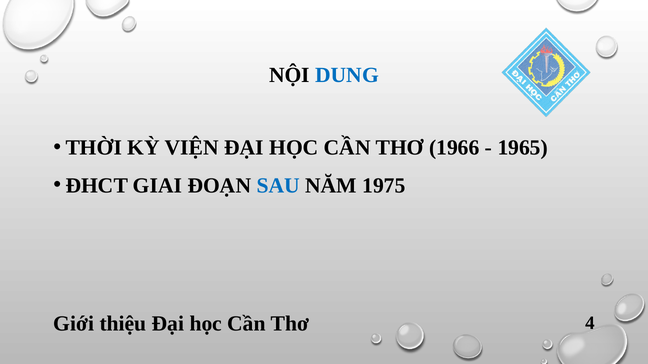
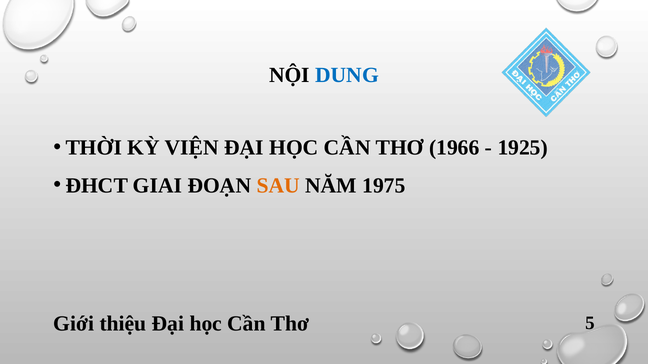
1965: 1965 -> 1925 (523, 148)
SAU colour: blue -> orange (278, 186)
4: 4 -> 5 (590, 324)
